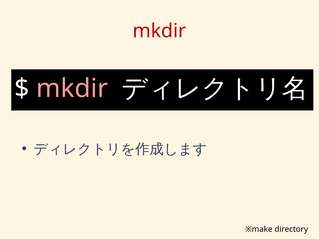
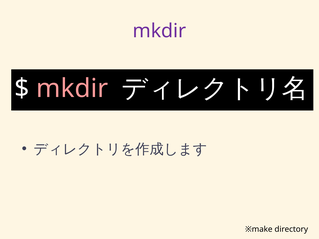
mkdir colour: red -> purple (159, 31)
